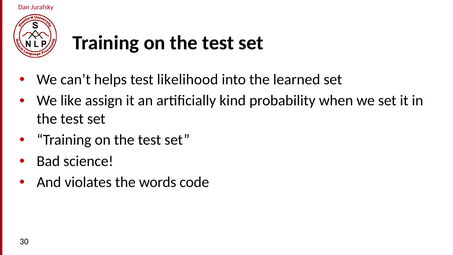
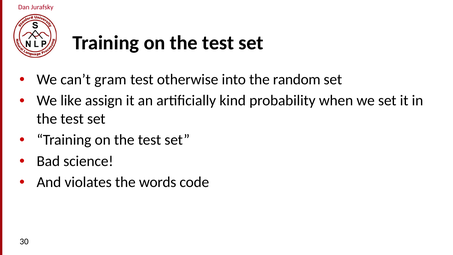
helps: helps -> gram (110, 79)
likelihood: likelihood -> otherwise (188, 79)
learned: learned -> random (297, 79)
